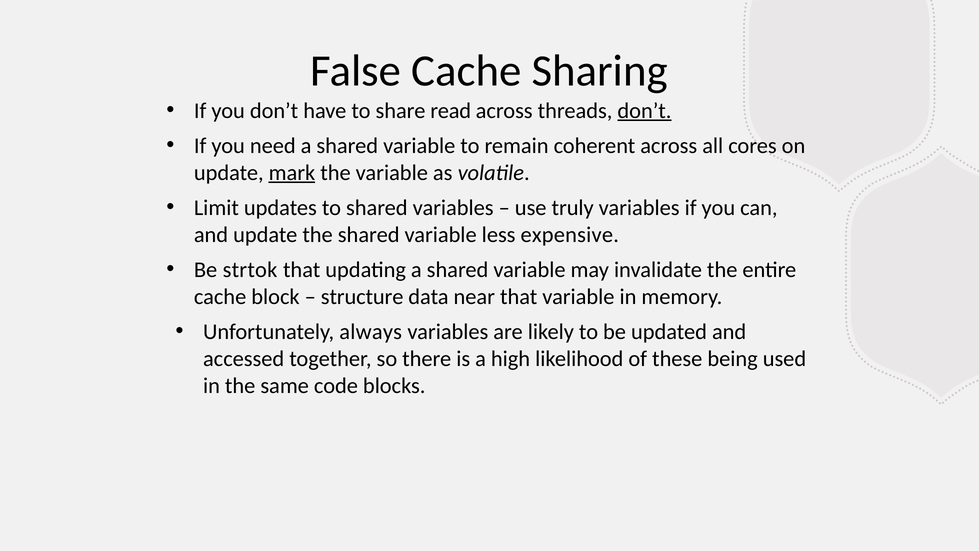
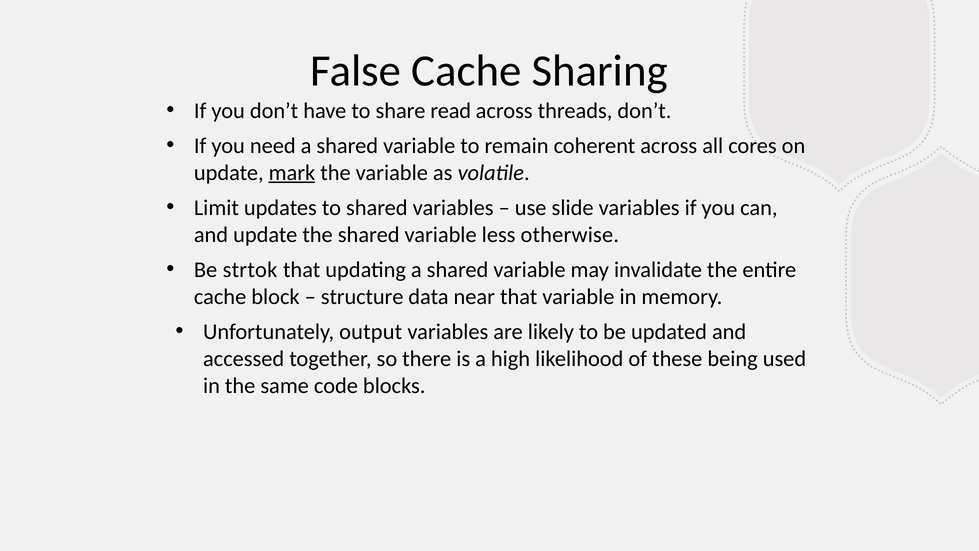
don’t underline: present -> none (644, 111)
truly: truly -> slide (573, 208)
expensive: expensive -> otherwise (570, 235)
always: always -> output (371, 332)
